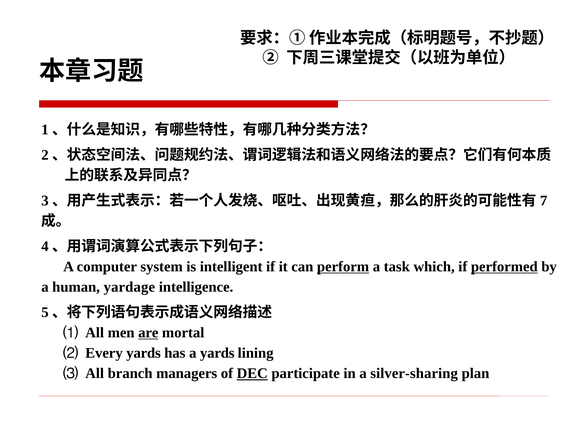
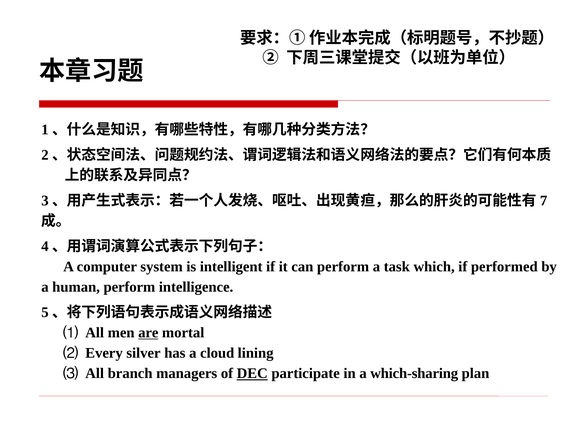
perform underline: present -> none (343, 267)
performed underline: present -> none (504, 267)
human yardage: yardage -> perform (129, 287)
Every yards: yards -> silver (143, 353)
a yards: yards -> cloud (217, 353)
silver-sharing: silver-sharing -> which-sharing (414, 374)
